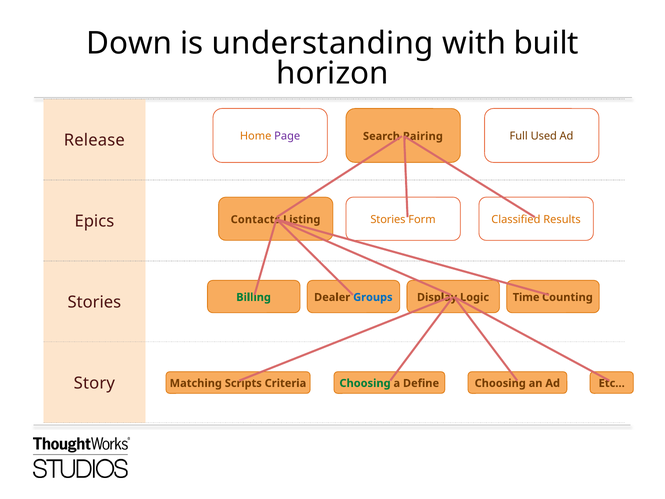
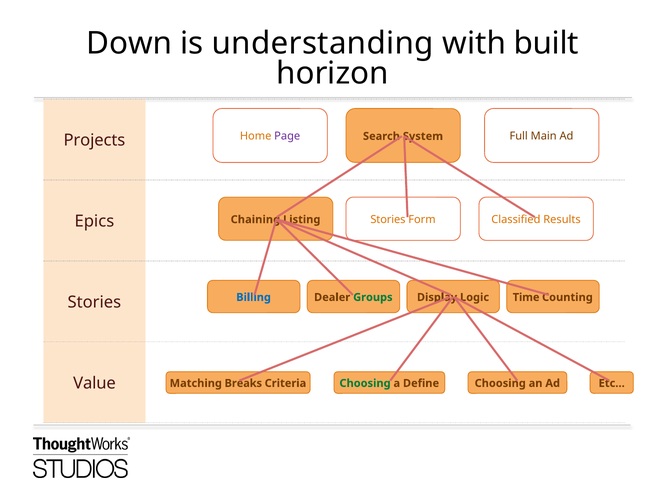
Used: Used -> Main (544, 136)
Pairing: Pairing -> System (423, 136)
Release: Release -> Projects (94, 140)
Contacts: Contacts -> Chaining (255, 219)
Billing colour: green -> blue (254, 297)
Groups colour: blue -> green (373, 297)
Story: Story -> Value (94, 383)
Scripts: Scripts -> Breaks (243, 383)
